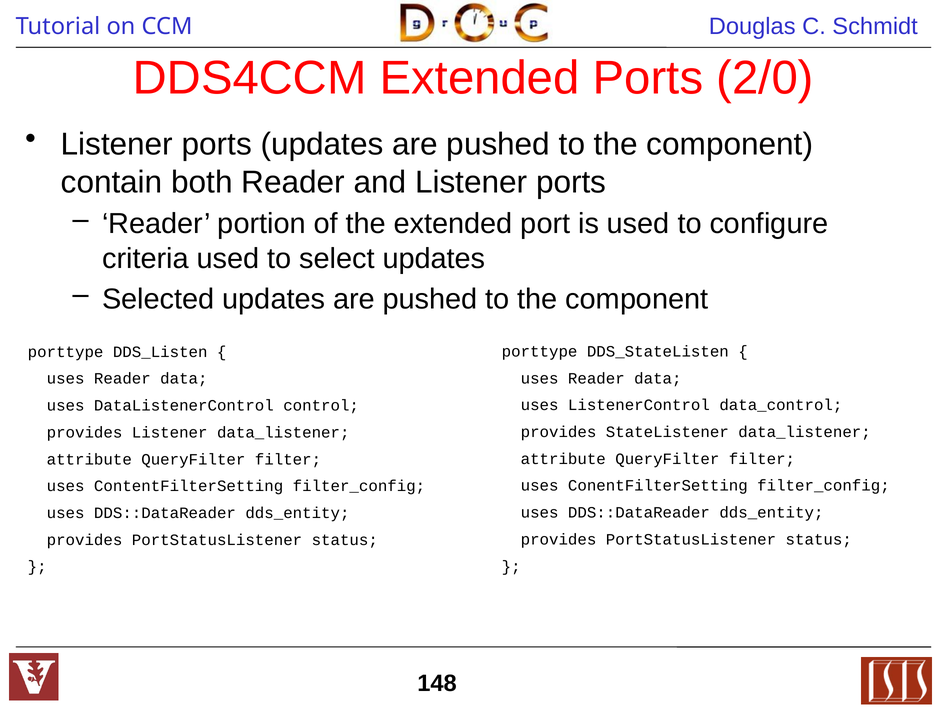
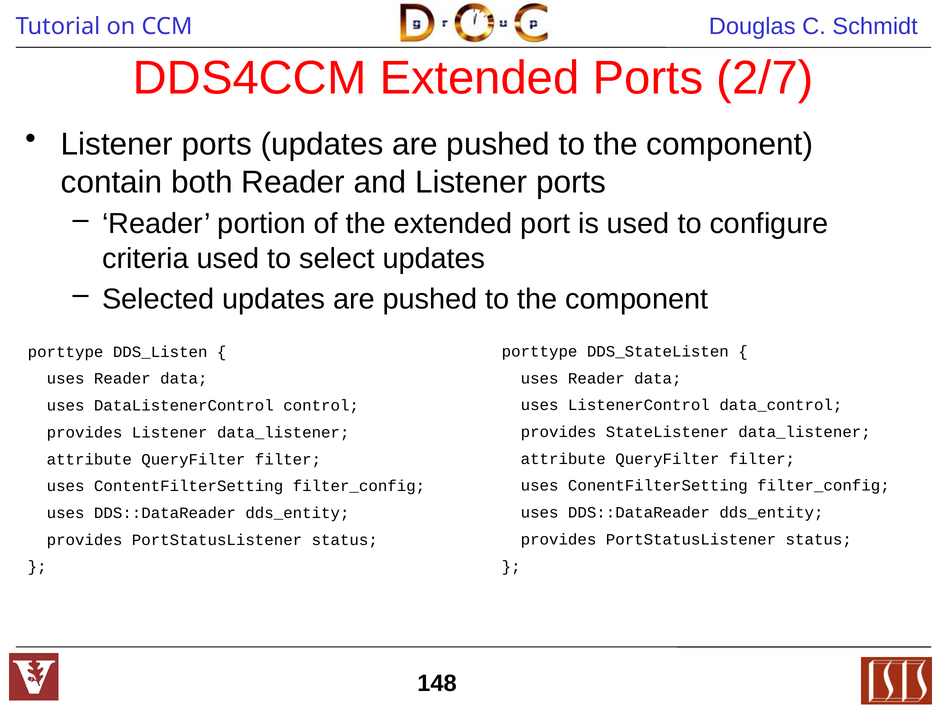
2/0: 2/0 -> 2/7 (765, 78)
